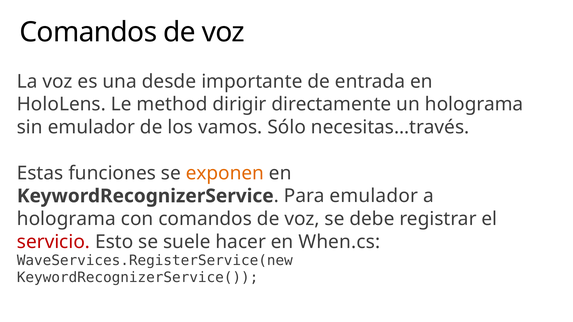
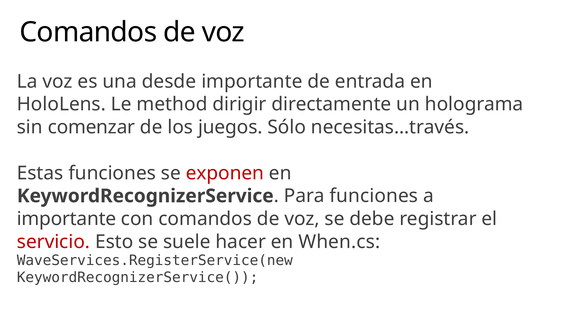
sin emulador: emulador -> comenzar (91, 127)
vamos: vamos -> juegos (230, 127)
exponen colour: orange -> red (225, 173)
Para emulador: emulador -> funciones (374, 196)
holograma: holograma -> importante (66, 219)
